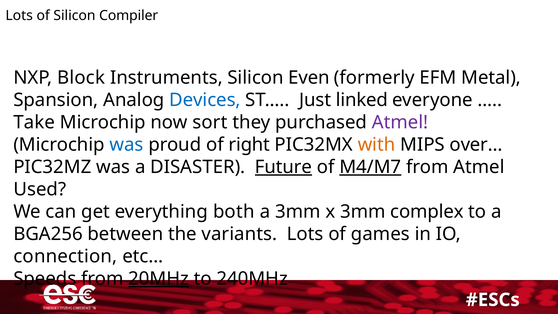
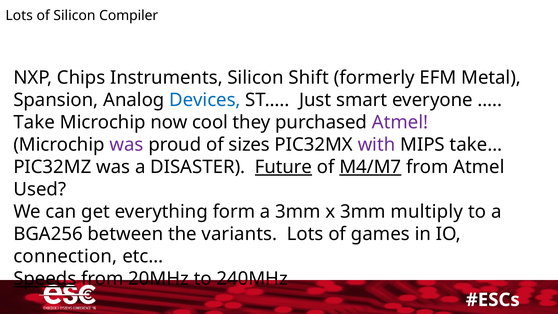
Block: Block -> Chips (81, 78)
Even: Even -> Shift (309, 78)
linked: linked -> smart (362, 100)
sort: sort -> cool (210, 122)
was colour: blue -> purple (126, 145)
right: right -> sizes (249, 145)
with colour: orange -> purple (377, 145)
over…: over… -> take… (476, 145)
both: both -> form (234, 212)
complex: complex -> multiply (427, 212)
Speeds underline: none -> present (45, 279)
20MHz underline: present -> none (159, 279)
